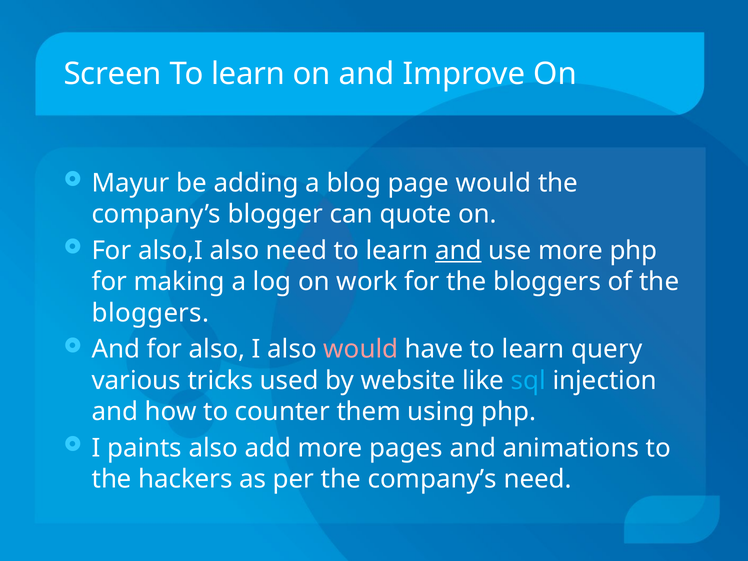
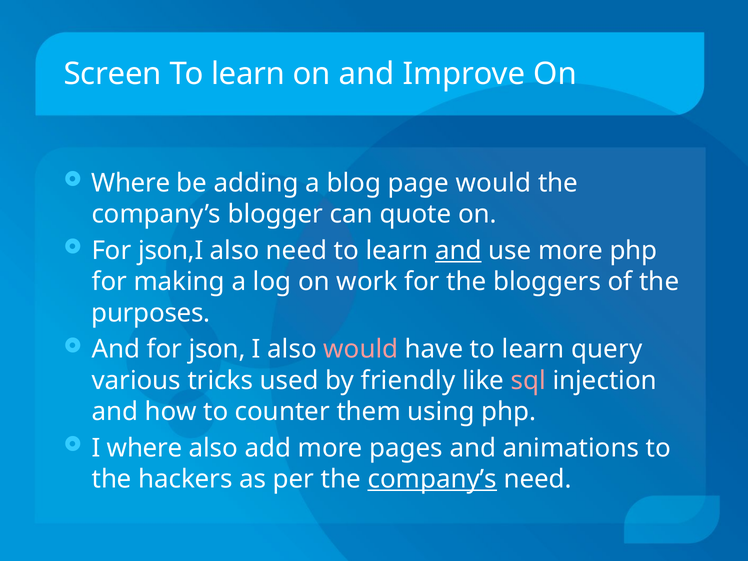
Mayur: Mayur -> Where (131, 183)
also,I: also,I -> json,I (171, 251)
bloggers: bloggers -> purposes (151, 313)
for also: also -> json (217, 349)
website: website -> friendly (408, 381)
sql colour: light blue -> pink (528, 381)
I paints: paints -> where (145, 448)
company’s underline: none -> present (432, 479)
